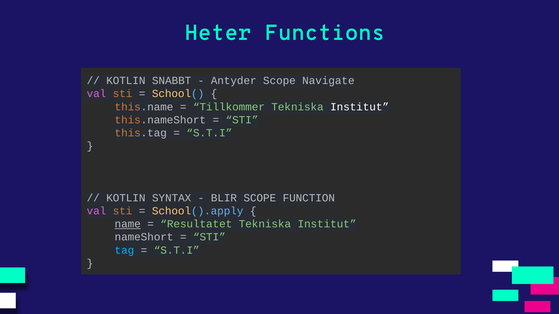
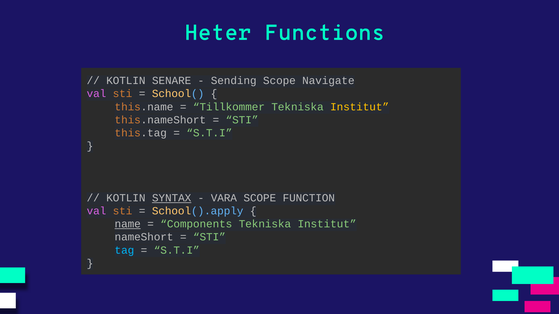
SNABBT: SNABBT -> SENARE (172, 81)
Antyder: Antyder -> Sending (234, 81)
Institut colour: white -> yellow (360, 107)
SYNTAX underline: none -> present (172, 198)
BLIR: BLIR -> VARA (224, 198)
Resultatet: Resultatet -> Components (196, 224)
